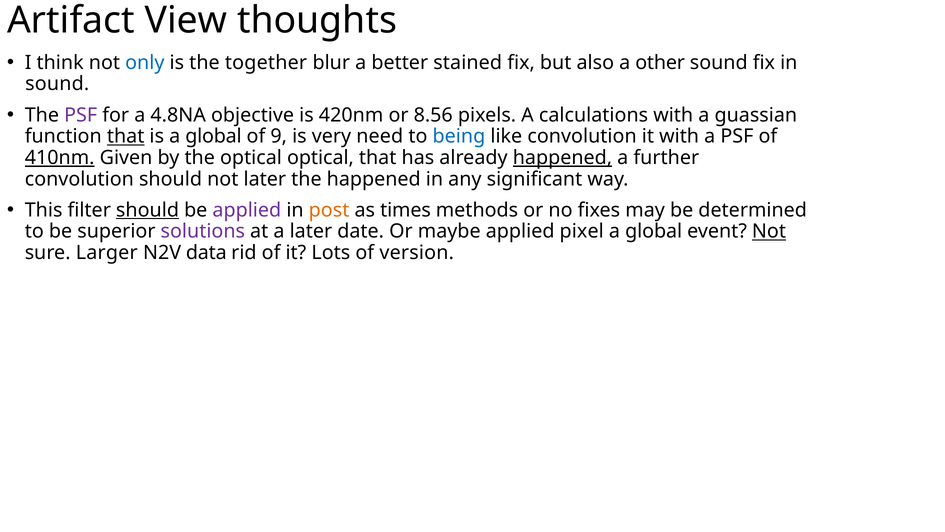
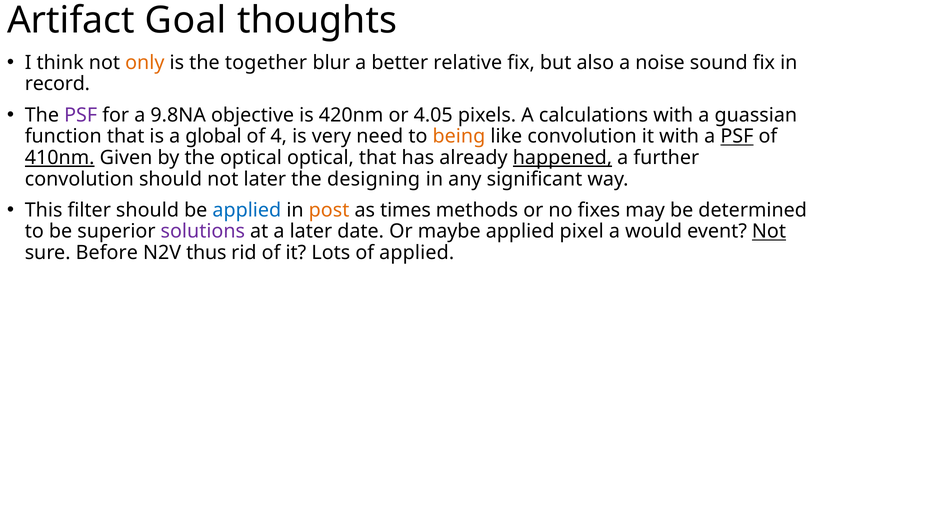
View: View -> Goal (186, 20)
only colour: blue -> orange (145, 63)
stained: stained -> relative (468, 63)
other: other -> noise (660, 63)
sound: sound -> record (57, 84)
4.8NA: 4.8NA -> 9.8NA (178, 115)
8.56: 8.56 -> 4.05 (433, 115)
that underline: present -> none (126, 136)
9: 9 -> 4 (279, 136)
being colour: blue -> orange (459, 136)
PSF underline: none -> present (737, 136)
the happened: happened -> designing (374, 179)
should underline: present -> none (147, 210)
applied colour: purple -> blue (247, 210)
global: global -> would (654, 231)
Larger: Larger -> Before (107, 253)
data: data -> thus (206, 253)
of version: version -> applied (417, 253)
